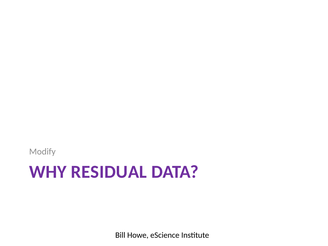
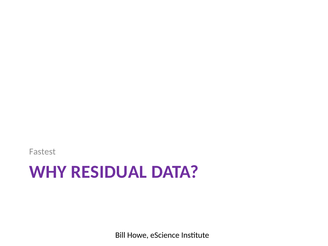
Modify: Modify -> Fastest (42, 152)
